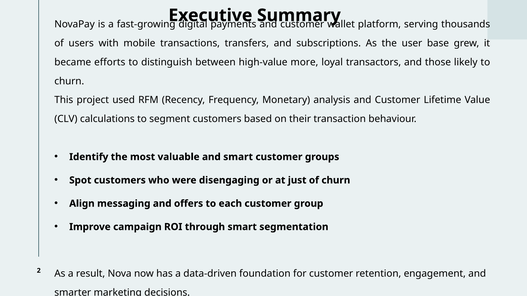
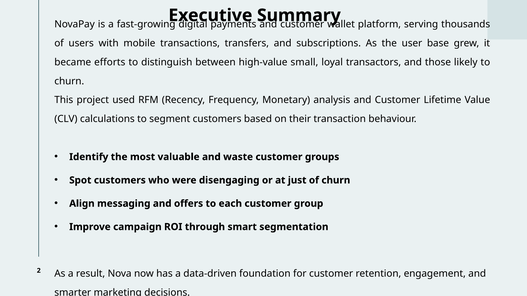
more: more -> small (304, 62)
and smart: smart -> waste (238, 157)
